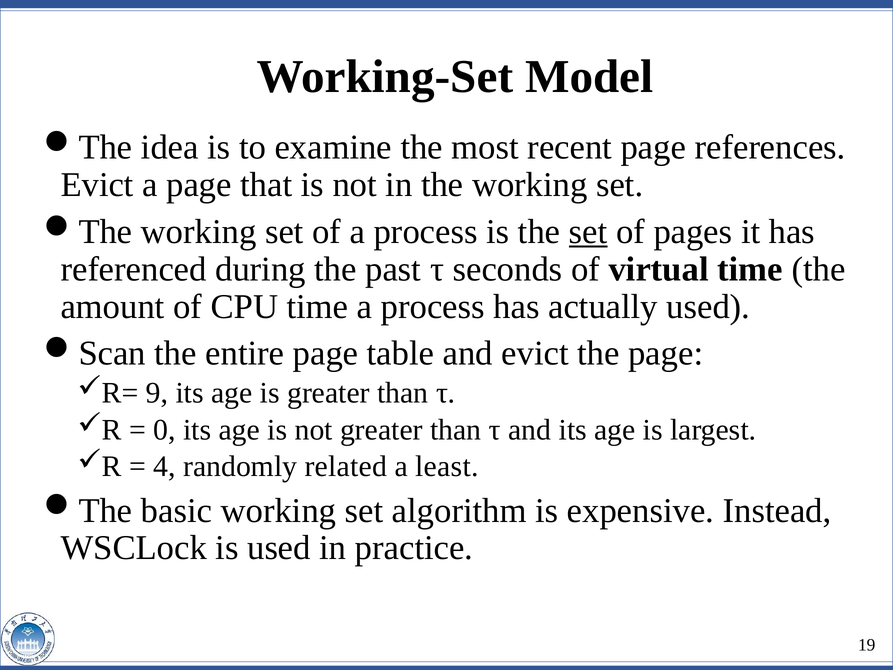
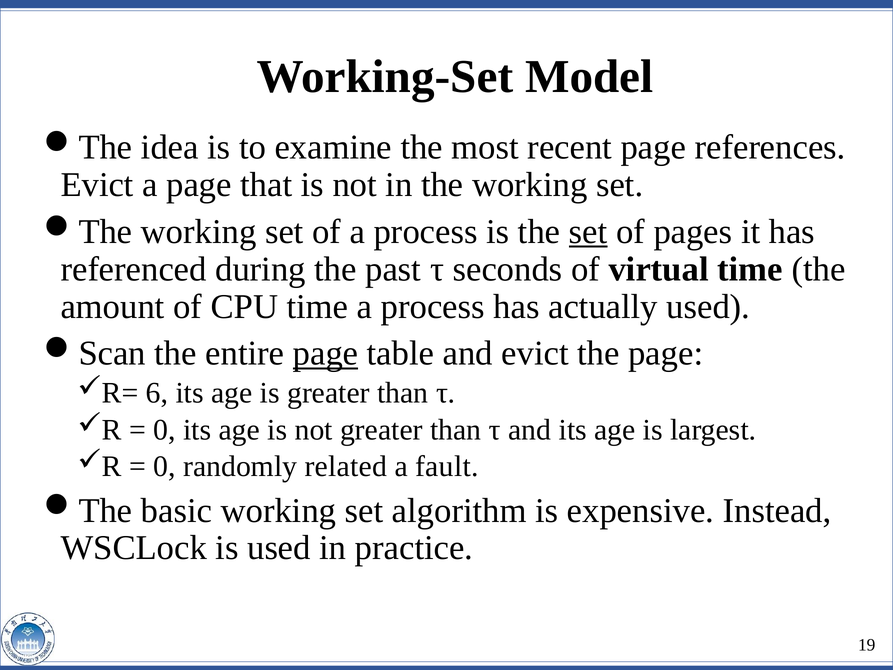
page underline: none -> present (326, 353)
9: 9 -> 6 (157, 393)
4: 4 -> 0 (165, 466)
least: least -> fault (447, 466)
